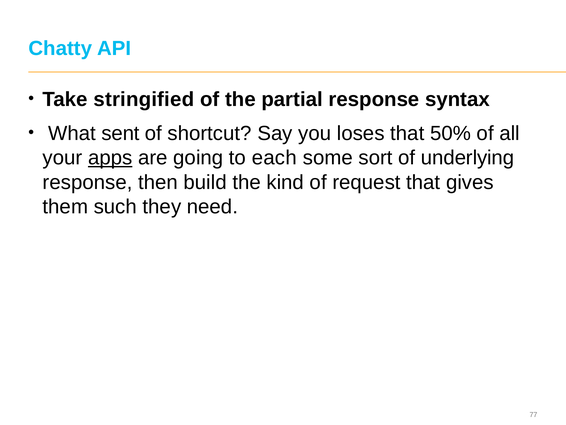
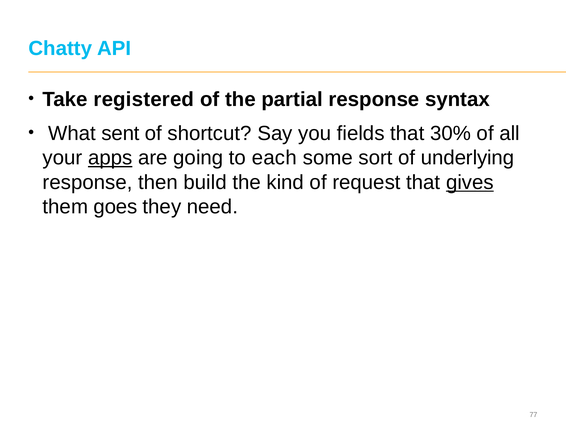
stringified: stringified -> registered (144, 99)
loses: loses -> fields (361, 133)
50%: 50% -> 30% (450, 133)
gives underline: none -> present (470, 182)
such: such -> goes (115, 207)
